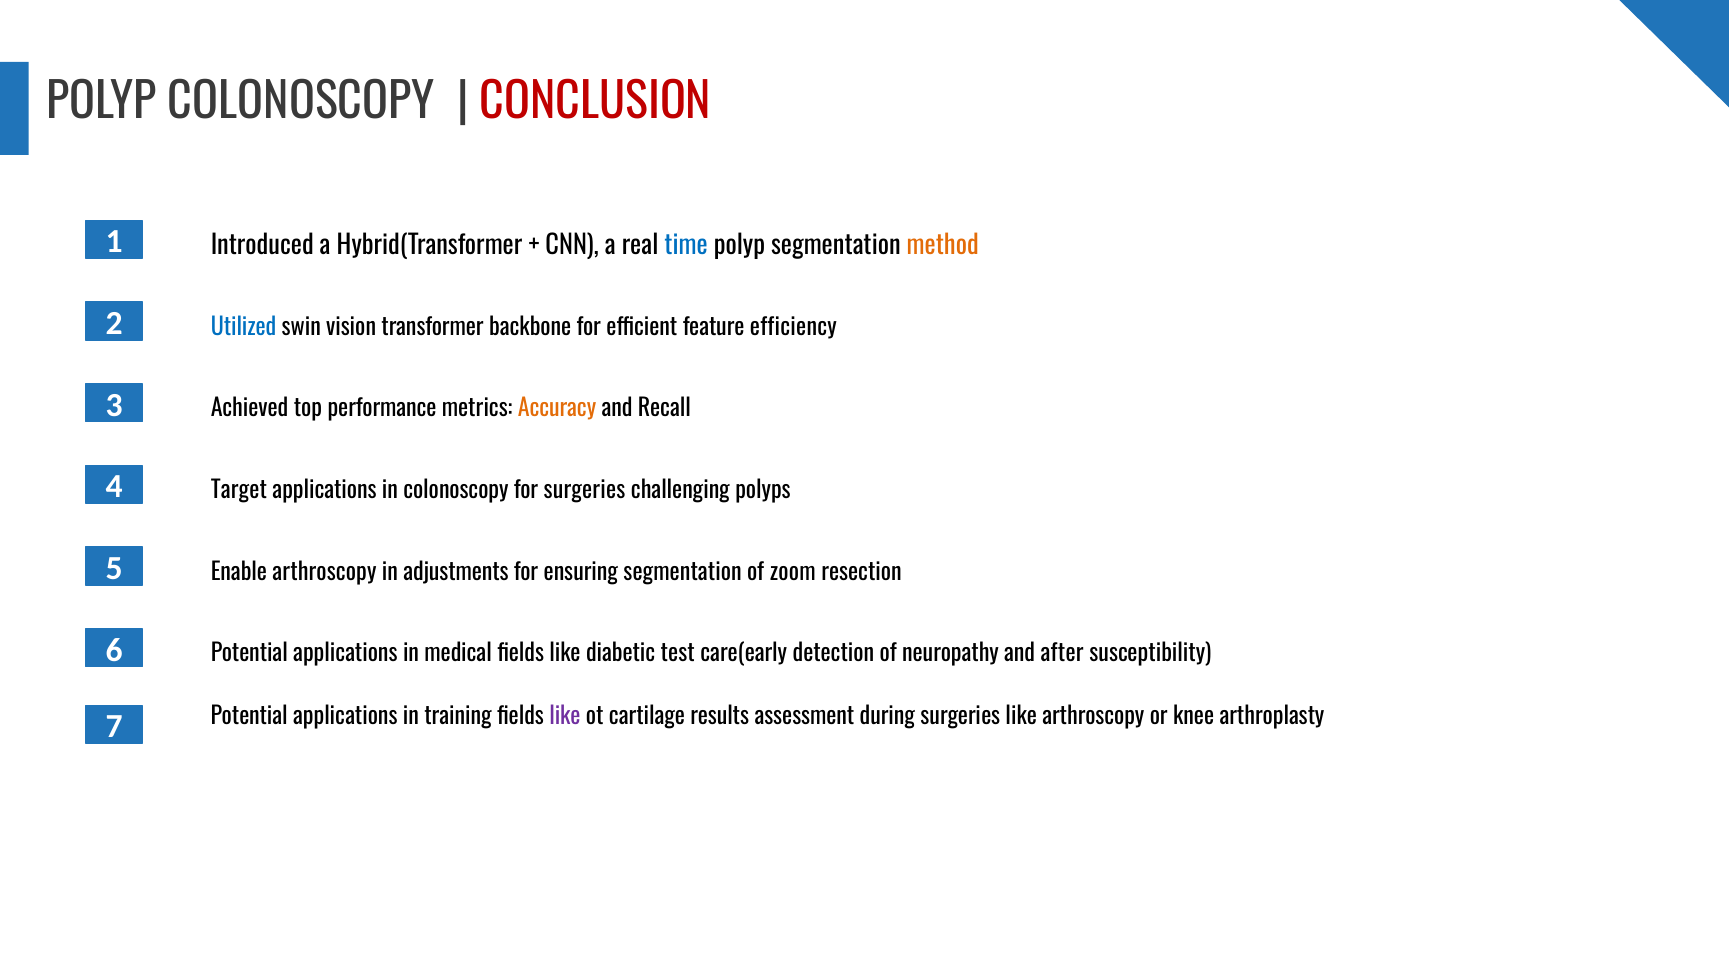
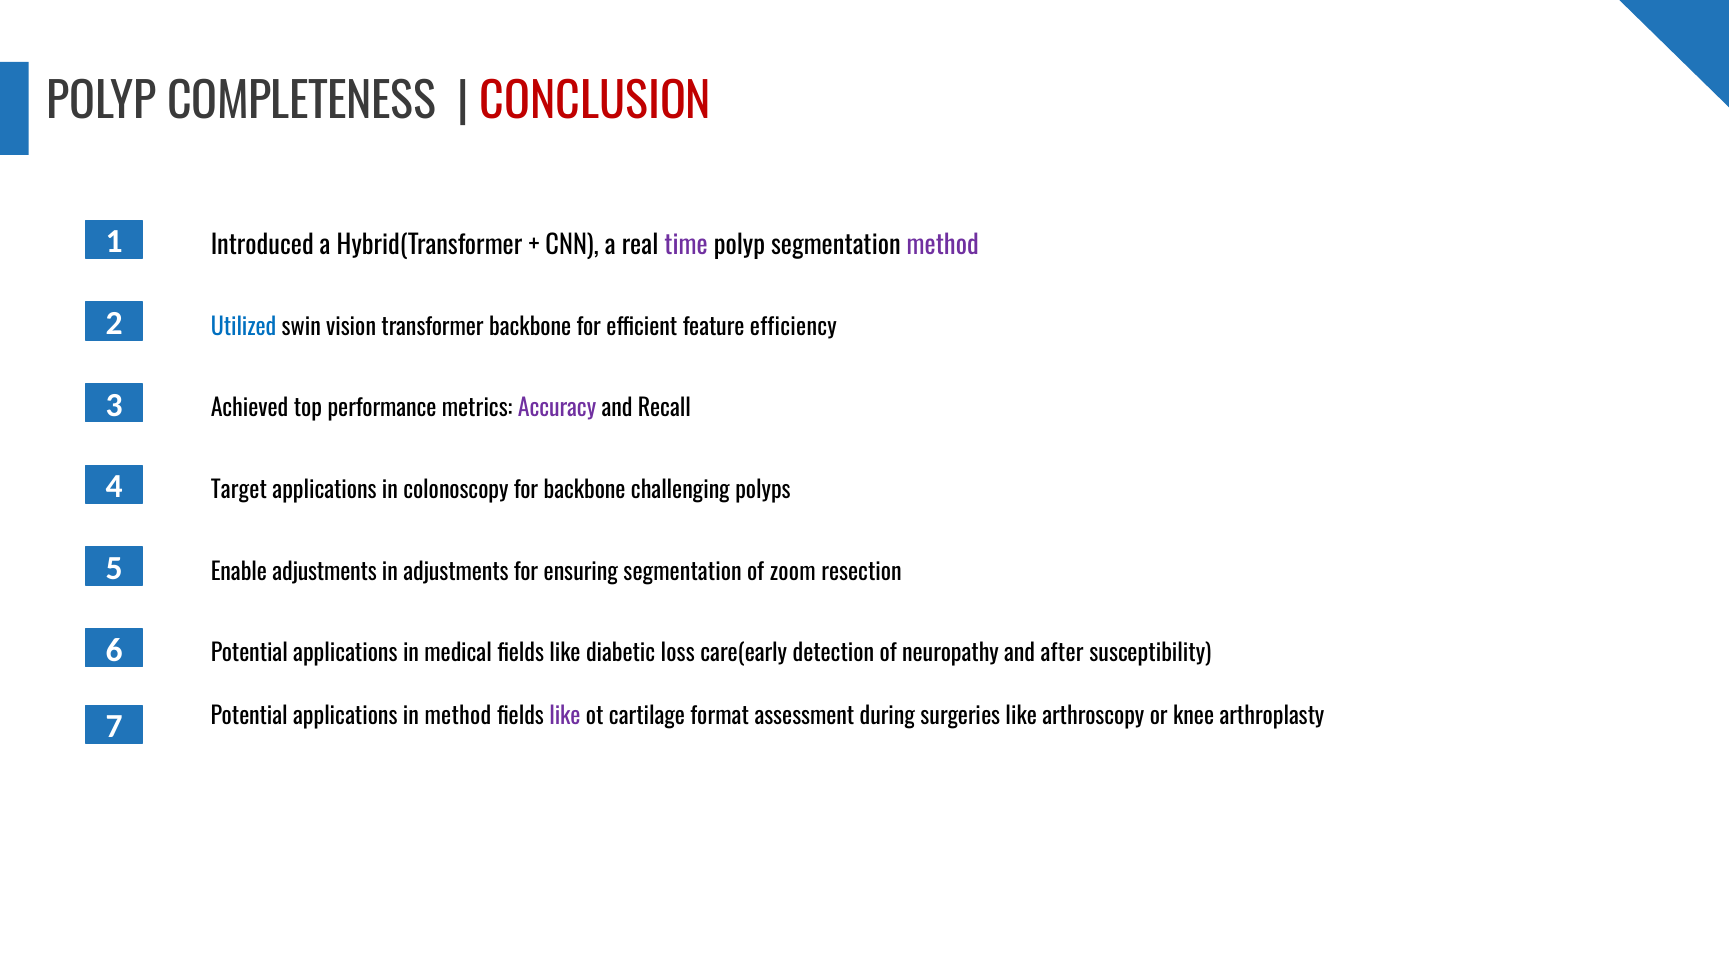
POLYP COLONOSCOPY: COLONOSCOPY -> COMPLETENESS (302, 102)
time colour: blue -> purple (686, 246)
method colour: orange -> purple (943, 246)
Accuracy colour: orange -> purple (557, 409)
for surgeries: surgeries -> backbone (585, 490)
Enable arthroscopy: arthroscopy -> adjustments (325, 572)
test: test -> loss (678, 654)
in training: training -> method (458, 716)
results: results -> format (720, 716)
